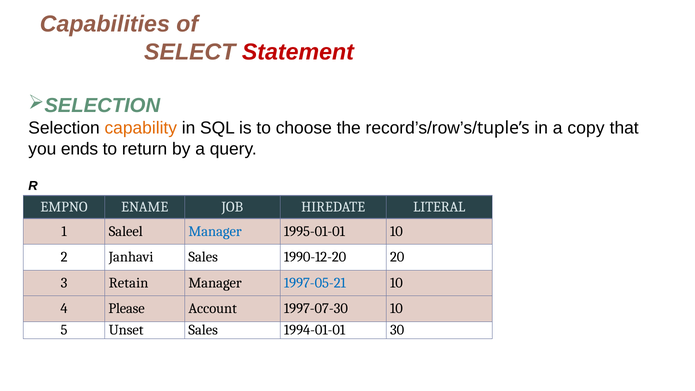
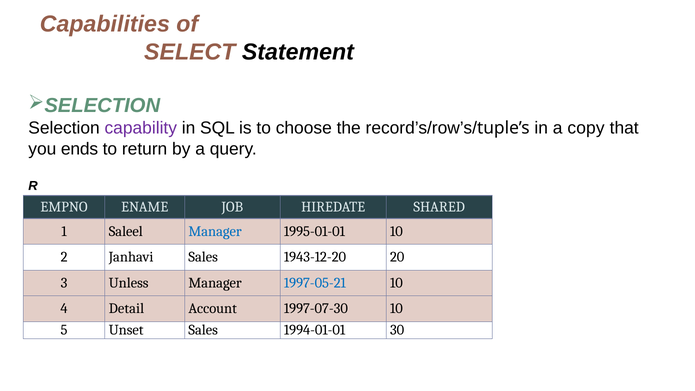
Statement colour: red -> black (298, 52)
capability colour: orange -> purple (141, 128)
LITERAL: LITERAL -> SHARED (439, 207)
1990-12-20: 1990-12-20 -> 1943-12-20 (315, 257)
Retain: Retain -> Unless (129, 283)
Please: Please -> Detail (126, 309)
